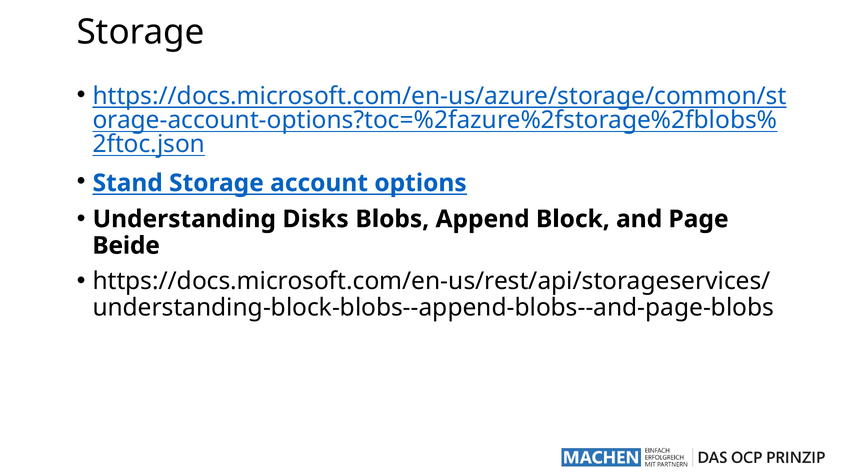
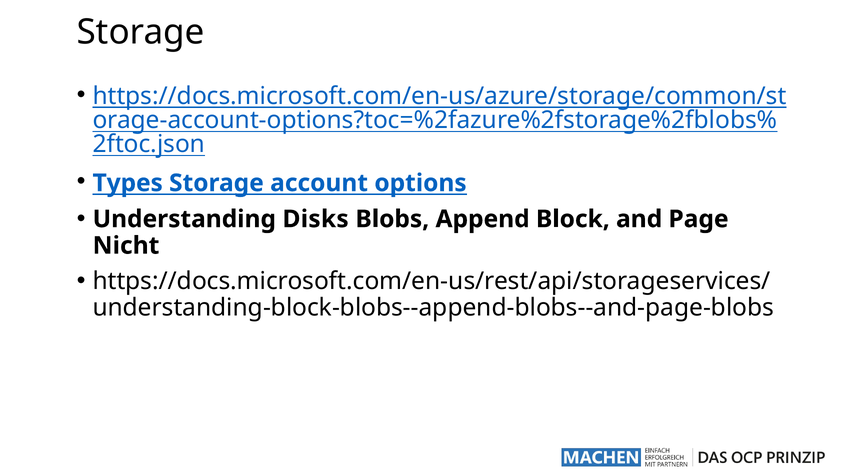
Stand: Stand -> Types (128, 183)
Beide: Beide -> Nicht (126, 245)
